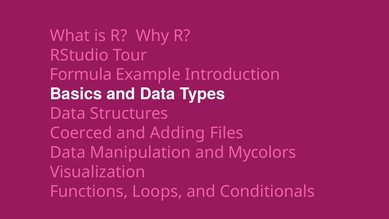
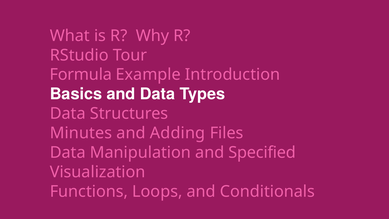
Coerced: Coerced -> Minutes (81, 133)
Mycolors: Mycolors -> Specified (262, 152)
